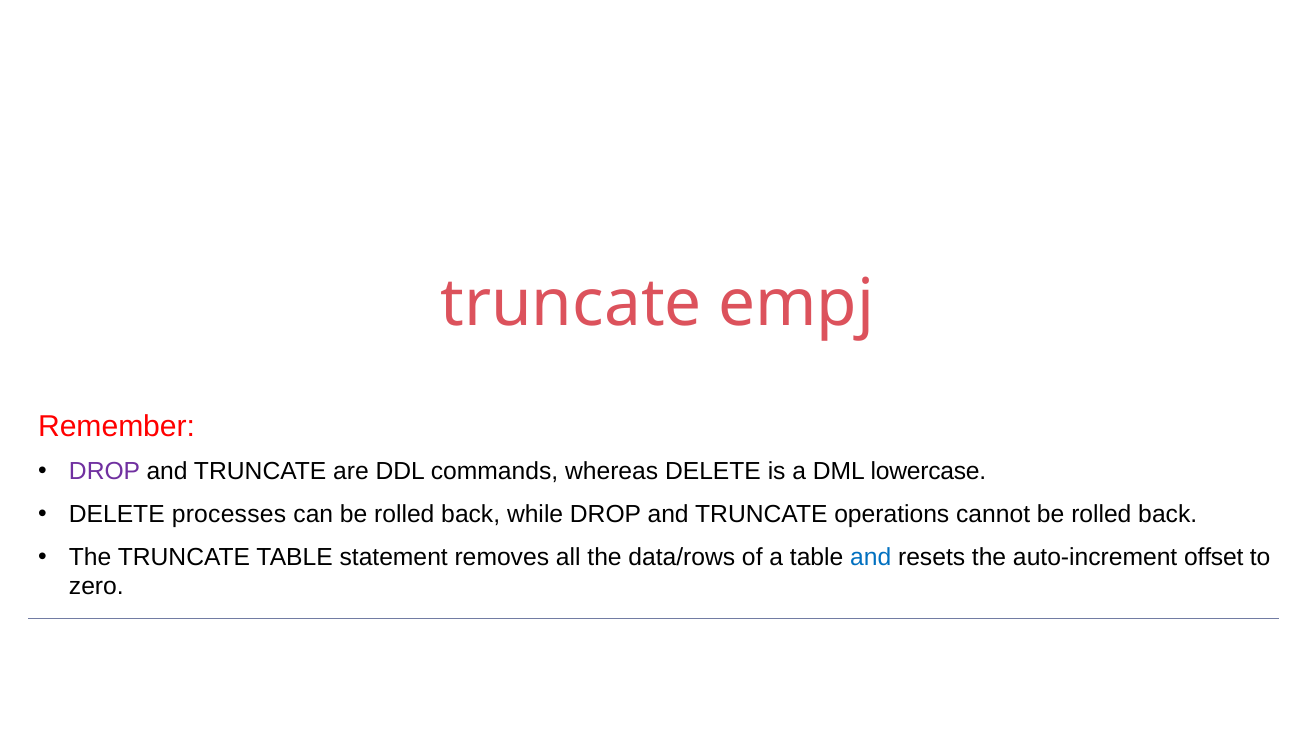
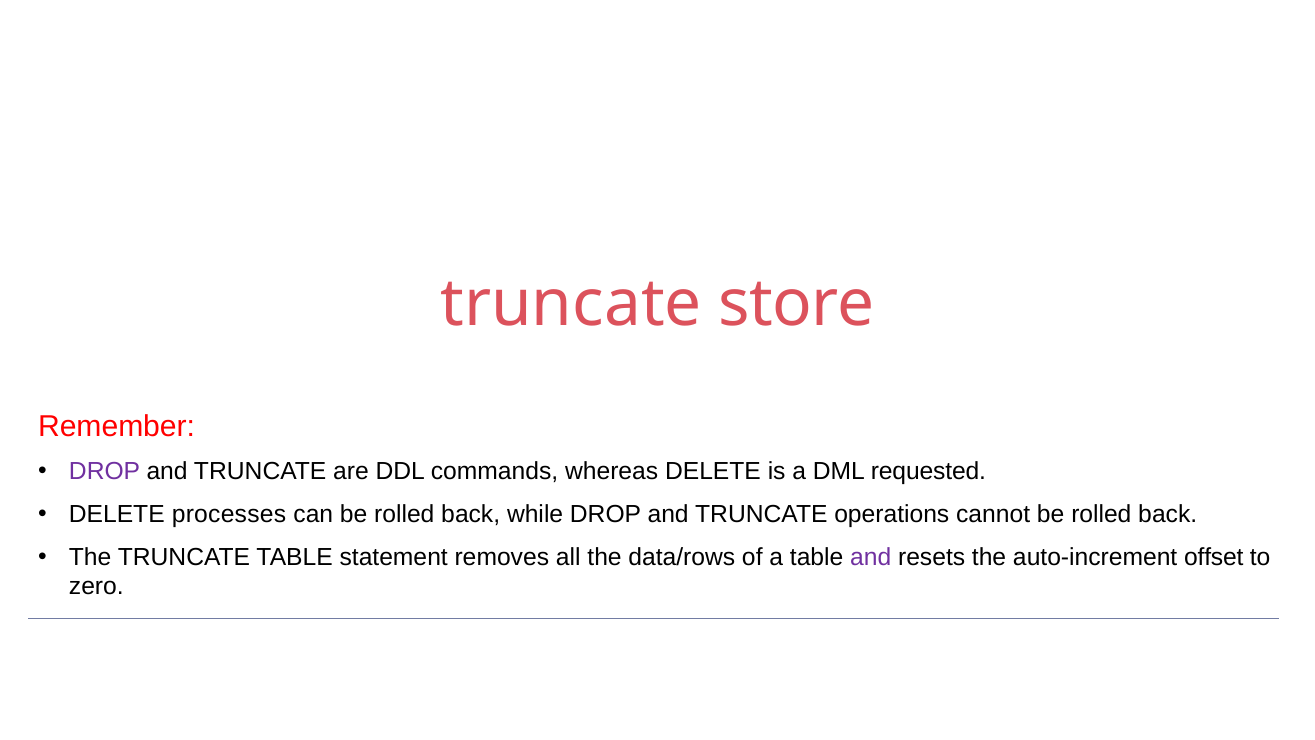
empj: empj -> store (797, 304)
lowercase: lowercase -> requested (928, 472)
and colour: blue -> purple (871, 557)
